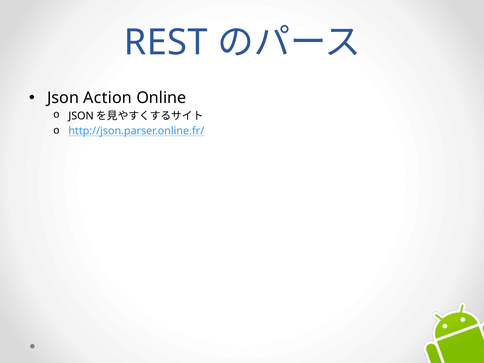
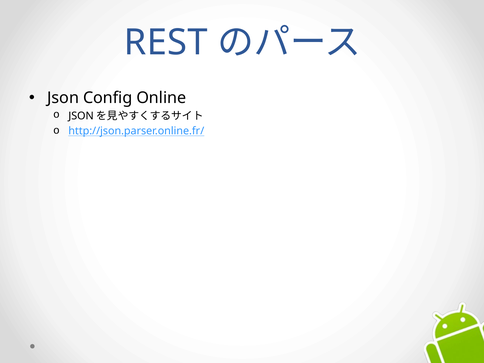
Action: Action -> Config (108, 98)
